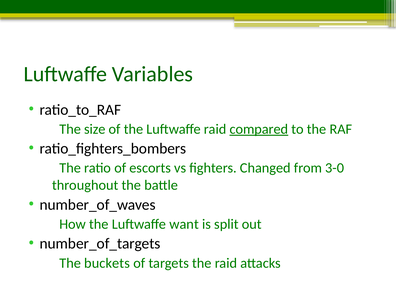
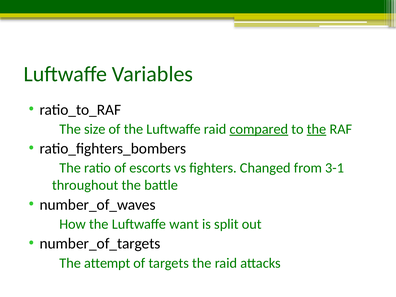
the underline: none -> present (317, 129)
3-0: 3-0 -> 3-1 (335, 168)
buckets: buckets -> attempt (107, 263)
